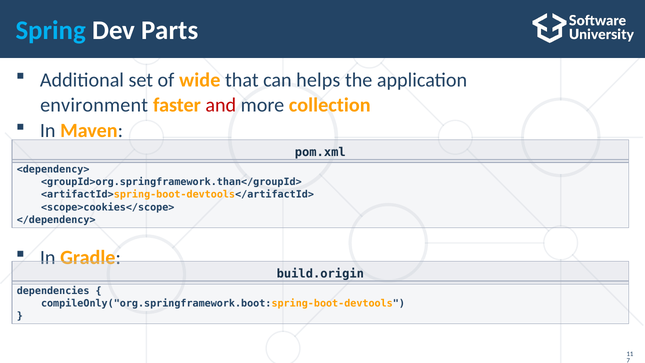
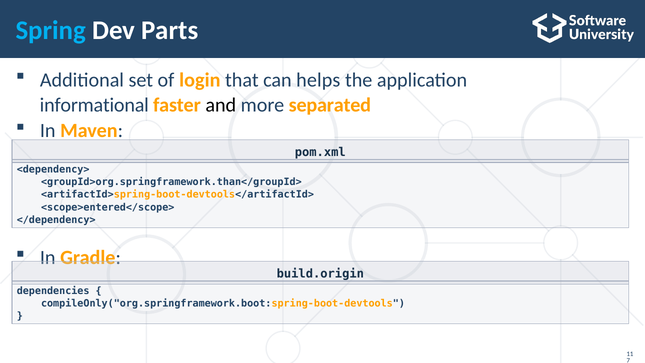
wide: wide -> login (200, 80)
environment: environment -> informational (94, 105)
and colour: red -> black (221, 105)
collection: collection -> separated (330, 105)
<scope>cookies</scope>: <scope>cookies</scope> -> <scope>entered</scope> (108, 207)
